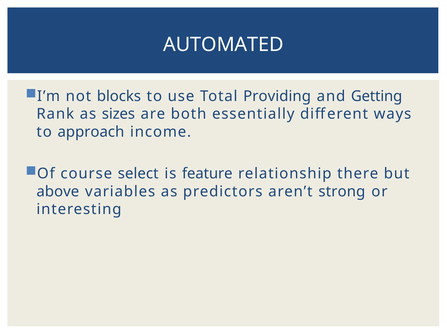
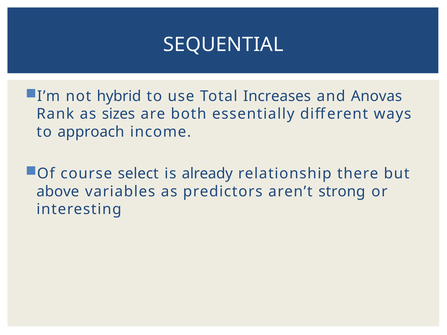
AUTOMATED: AUTOMATED -> SEQUENTIAL (223, 45)
blocks: blocks -> hybrid (119, 96)
Providing: Providing -> Increases (277, 96)
Getting: Getting -> Anovas (377, 96)
feature: feature -> already (207, 174)
